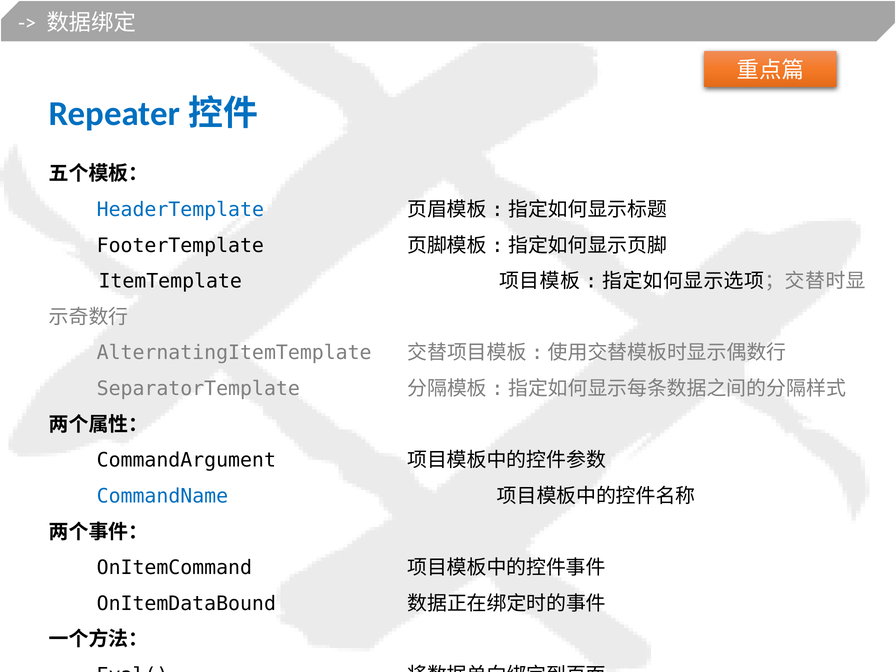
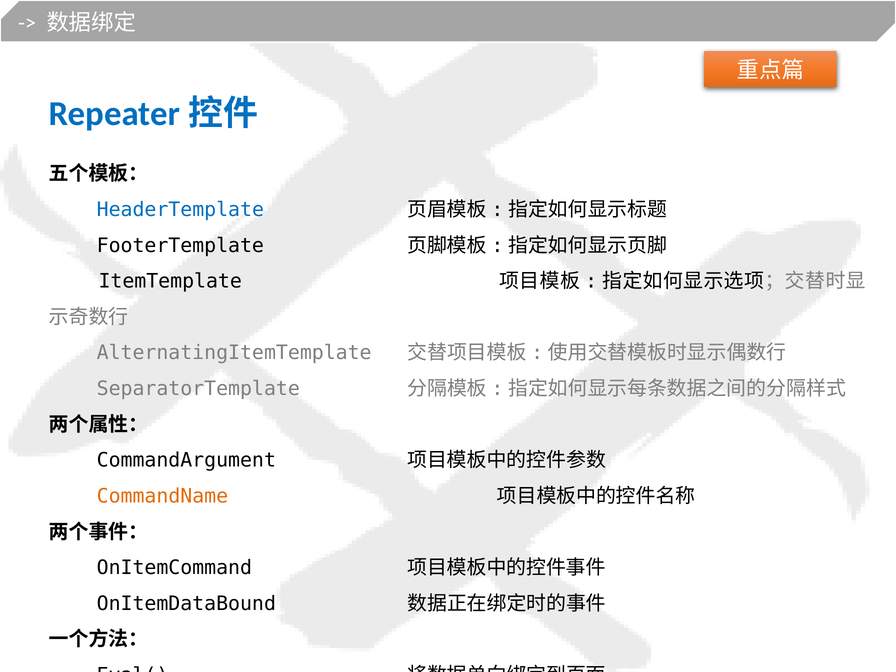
CommandName colour: blue -> orange (162, 496)
